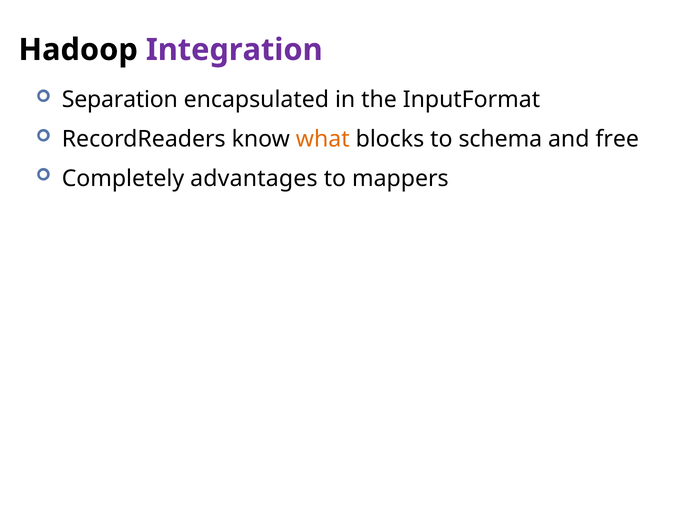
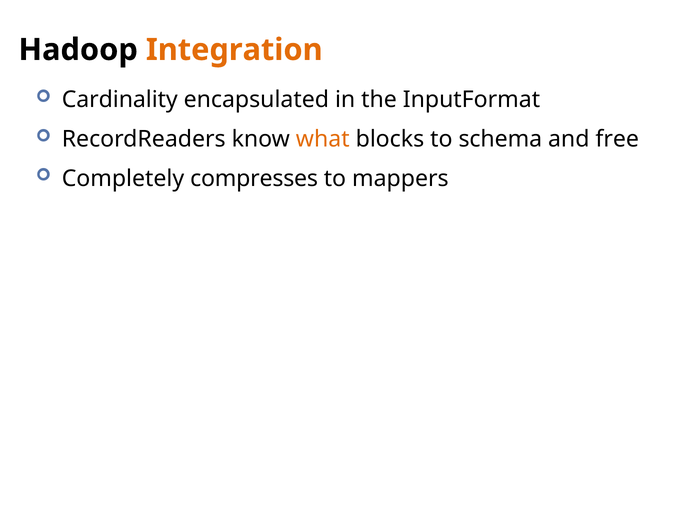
Integration colour: purple -> orange (234, 50)
Separation: Separation -> Cardinality (120, 100)
advantages: advantages -> compresses (254, 178)
